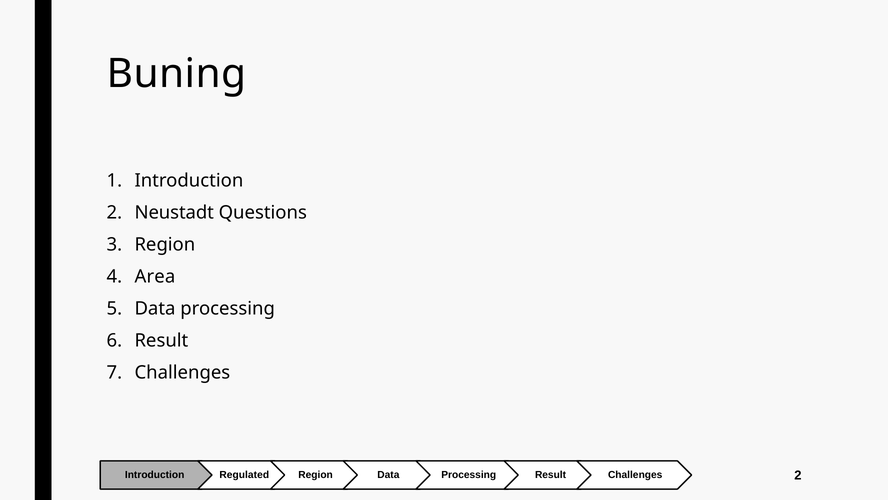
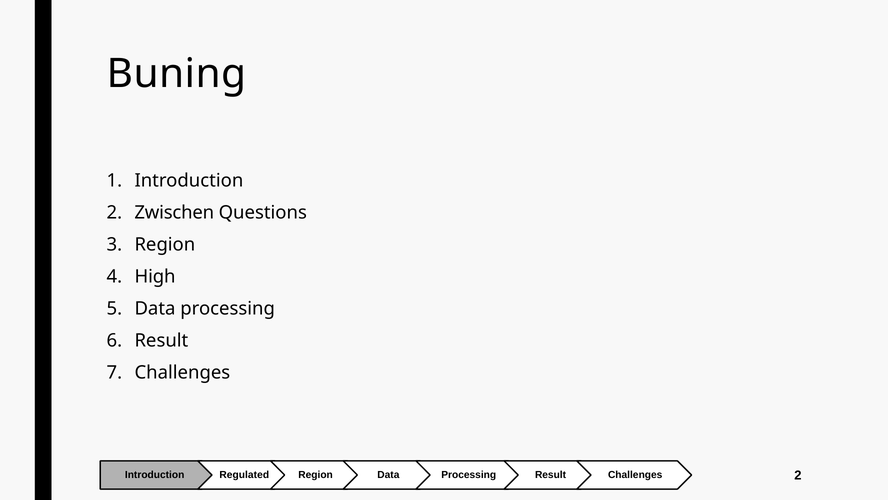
Neustadt: Neustadt -> Zwischen (174, 212)
Area: Area -> High (155, 276)
